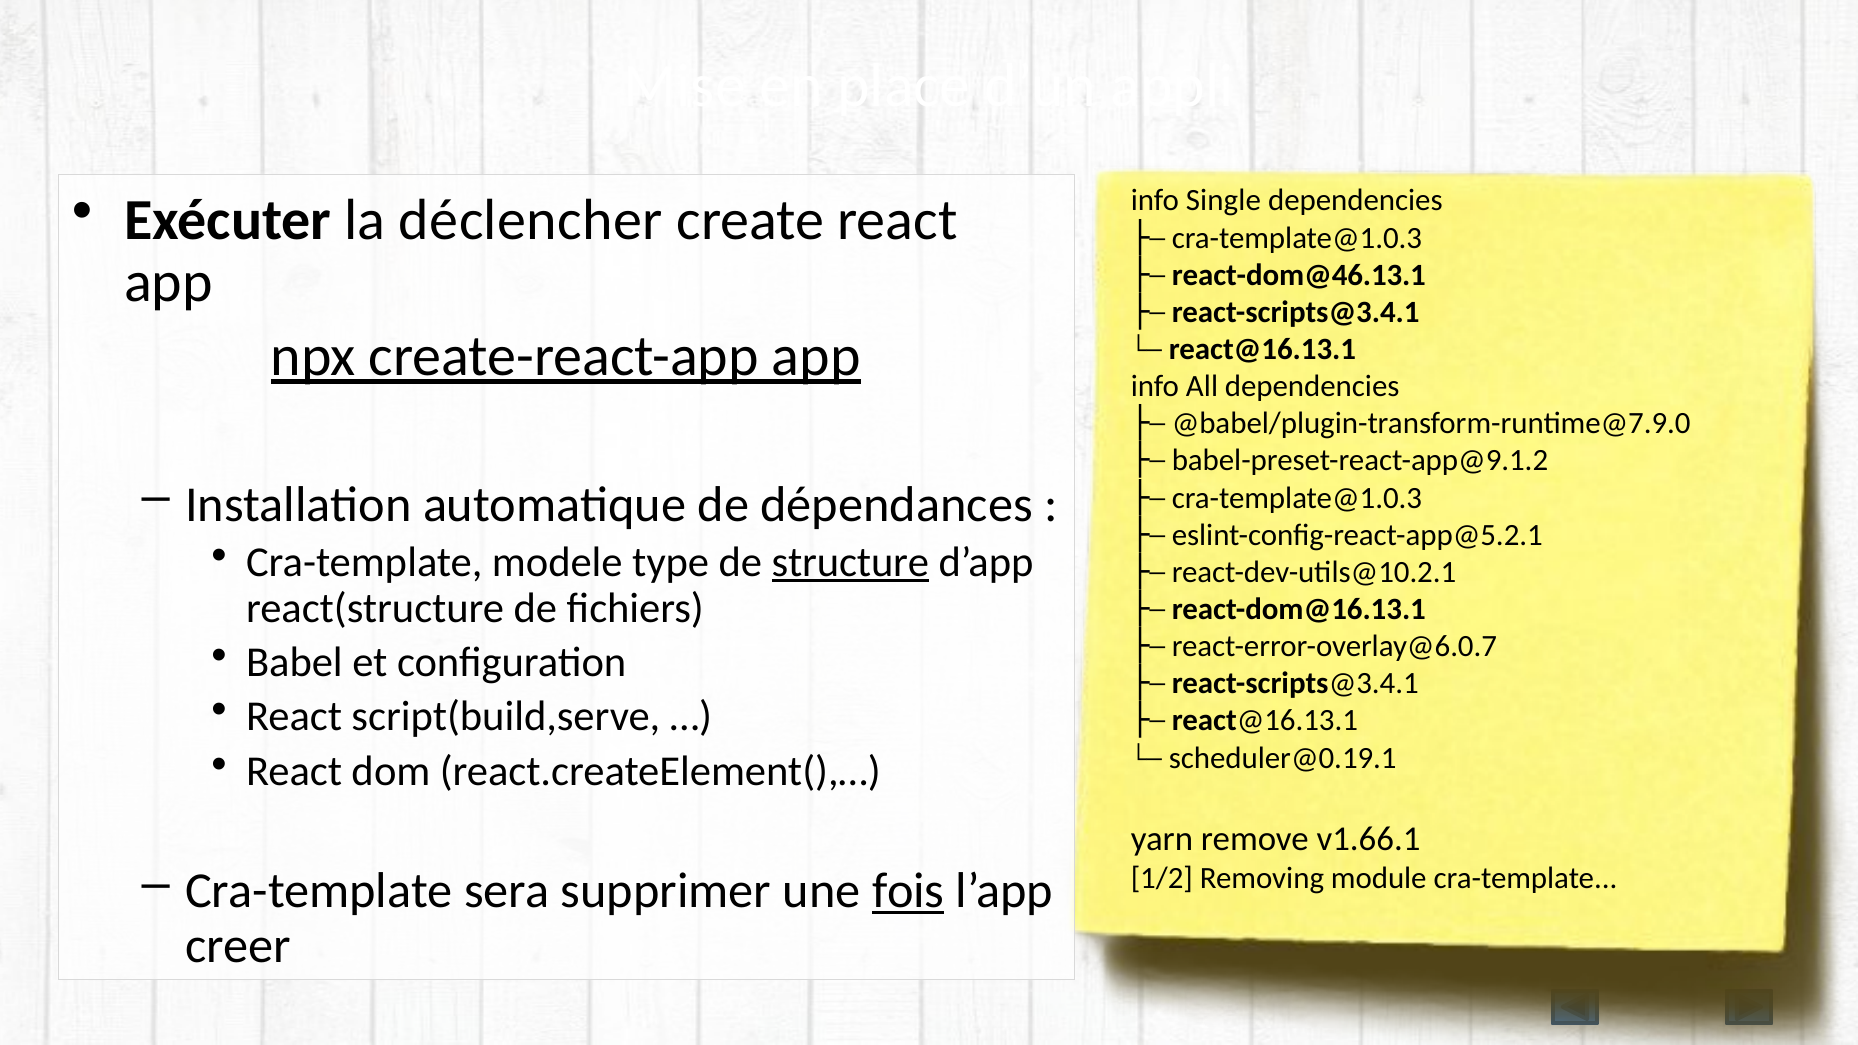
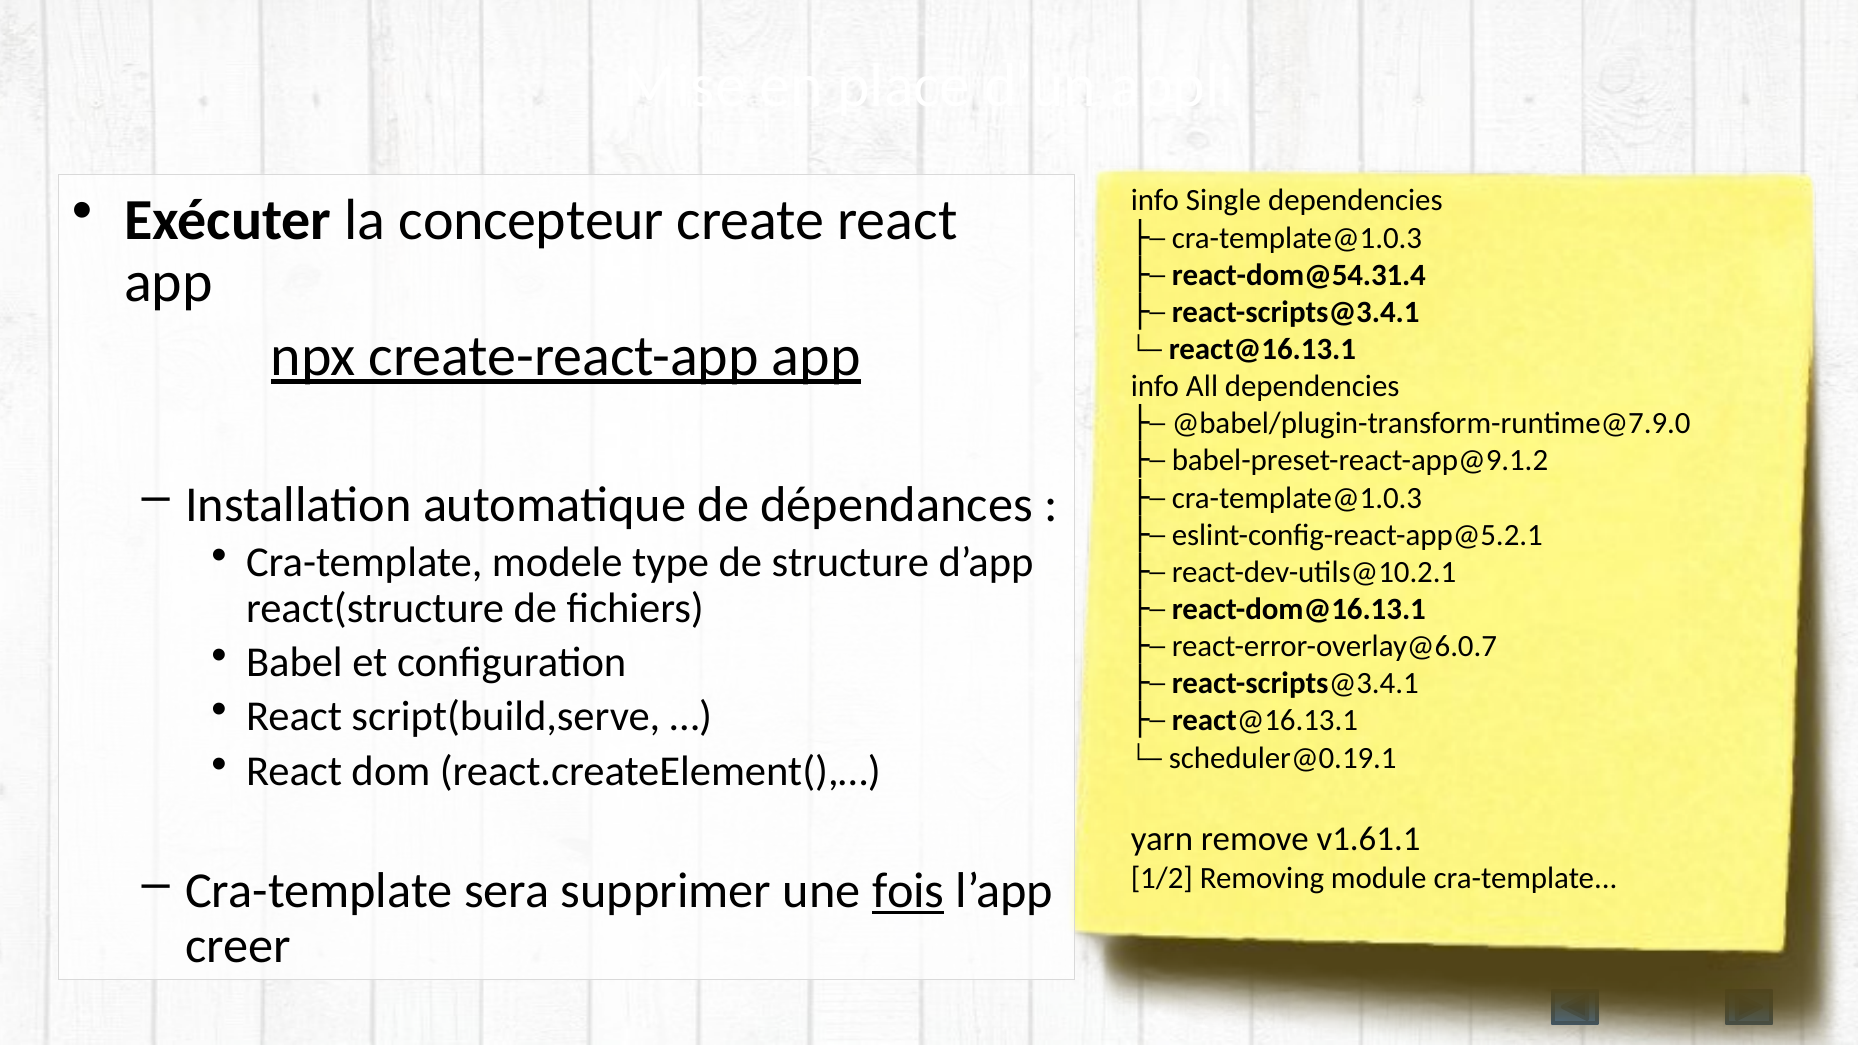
déclencher: déclencher -> concepteur (531, 220)
react-dom@46.13.1: react-dom@46.13.1 -> react-dom@54.31.4 (1299, 275)
structure underline: present -> none (850, 562)
v1.66.1: v1.66.1 -> v1.61.1 (1369, 839)
